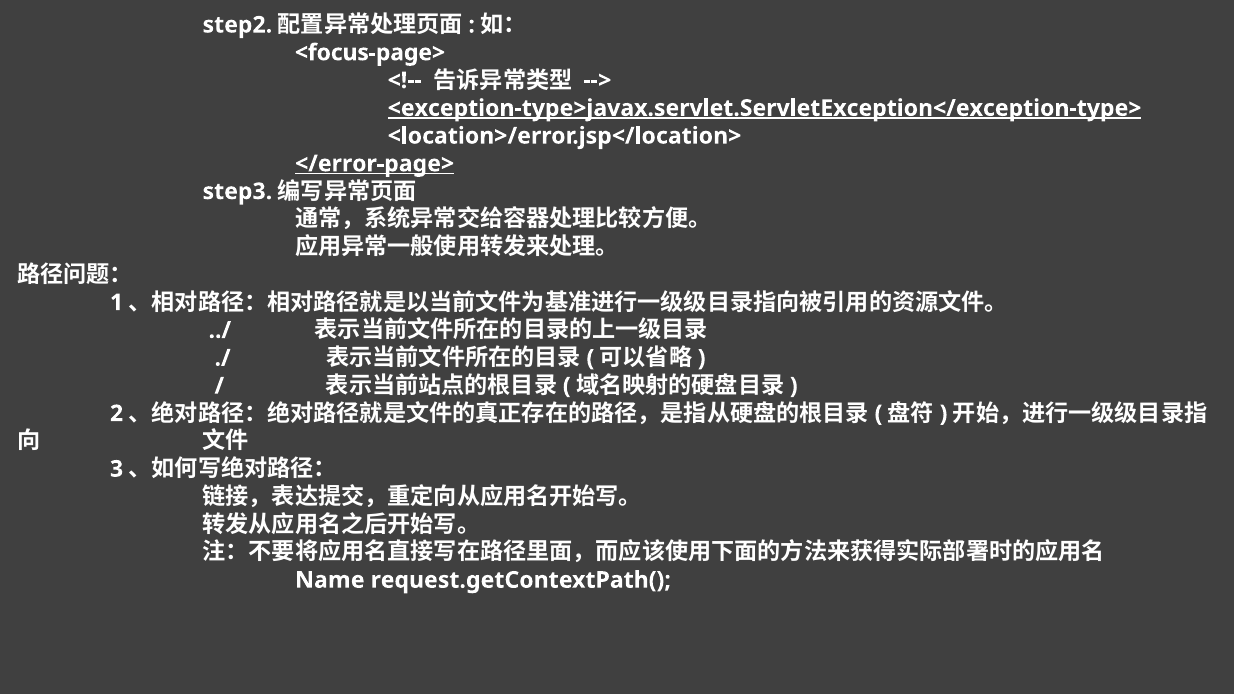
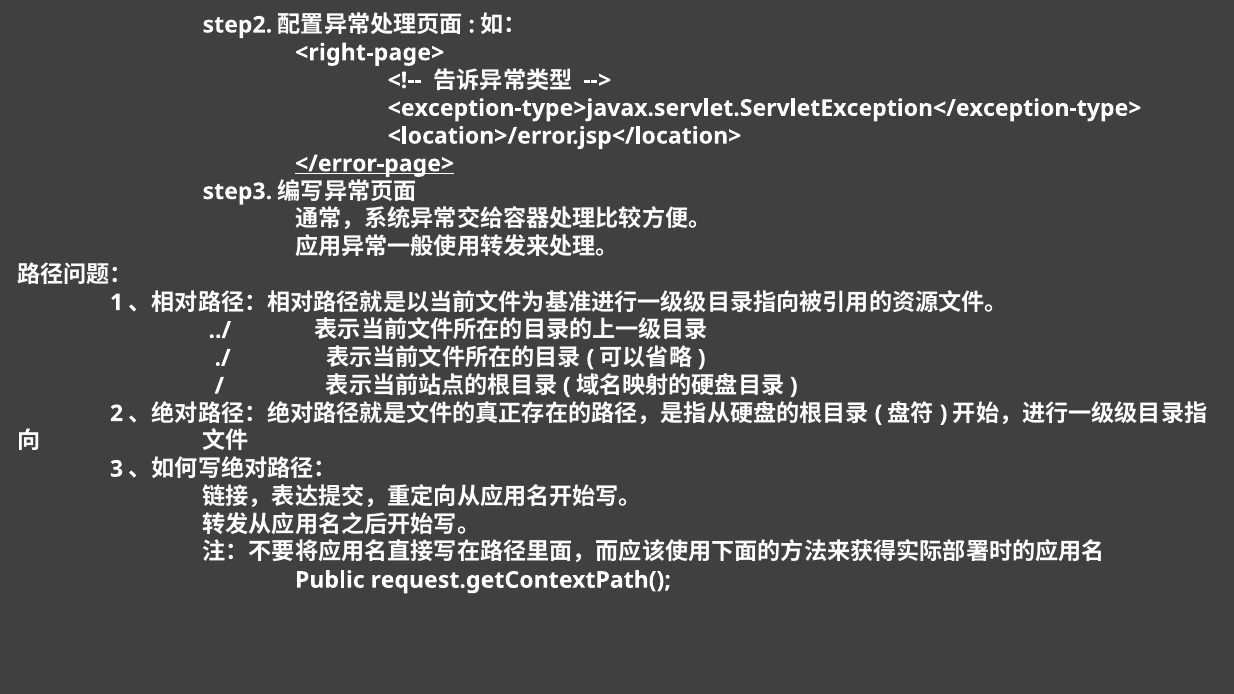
<focus-page>: <focus-page> -> <right-page> (370, 53)
<exception-type>javax.servlet.ServletException</exception-type> underline: present -> none (765, 108)
Name: Name -> Public (330, 580)
